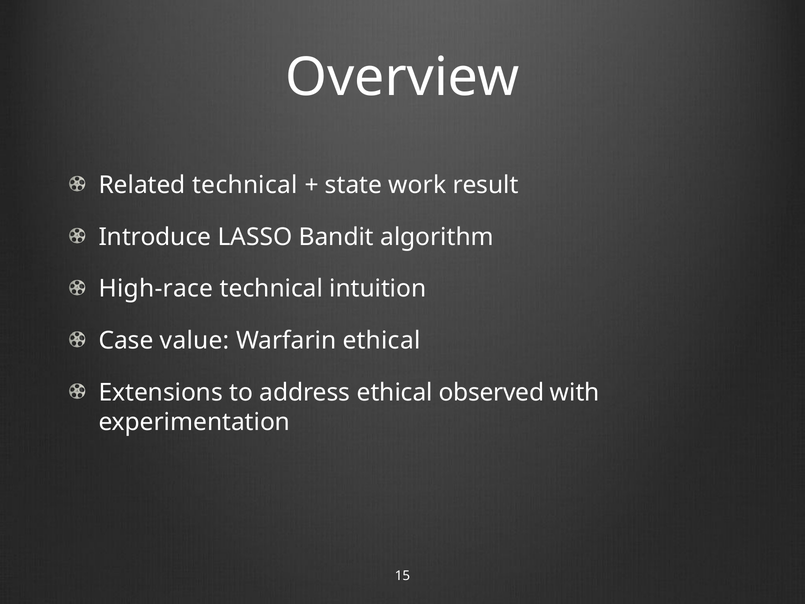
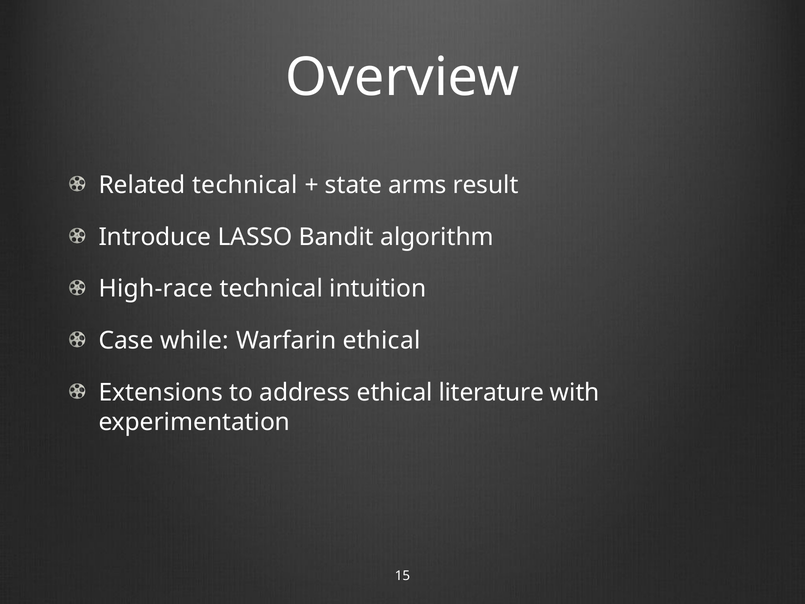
work: work -> arms (417, 185)
value: value -> while (195, 341)
observed: observed -> literature (491, 392)
